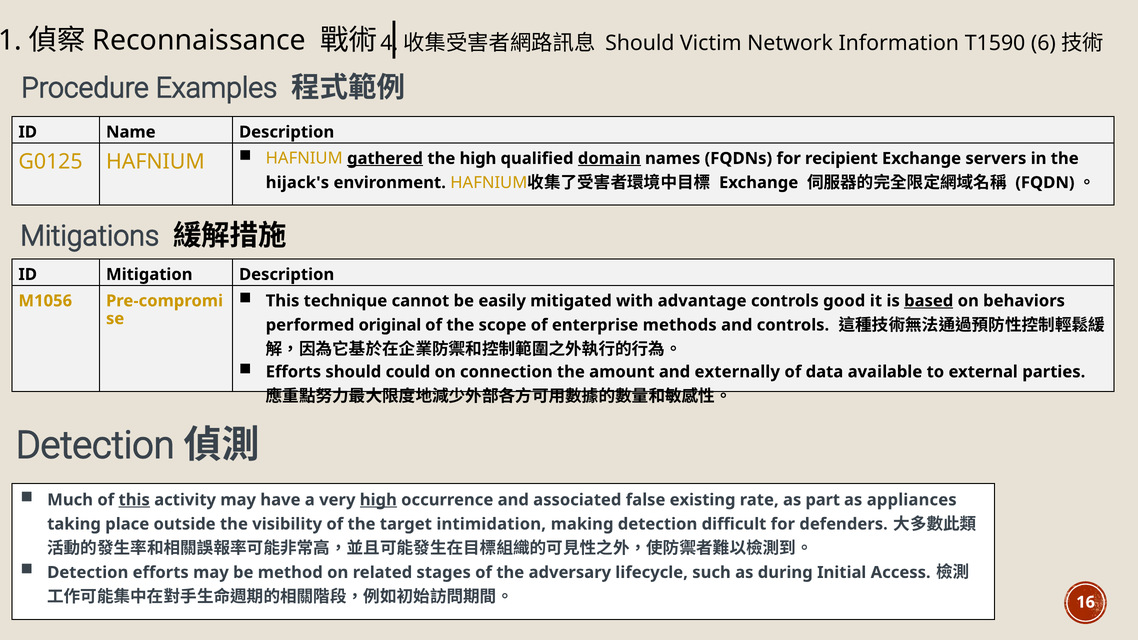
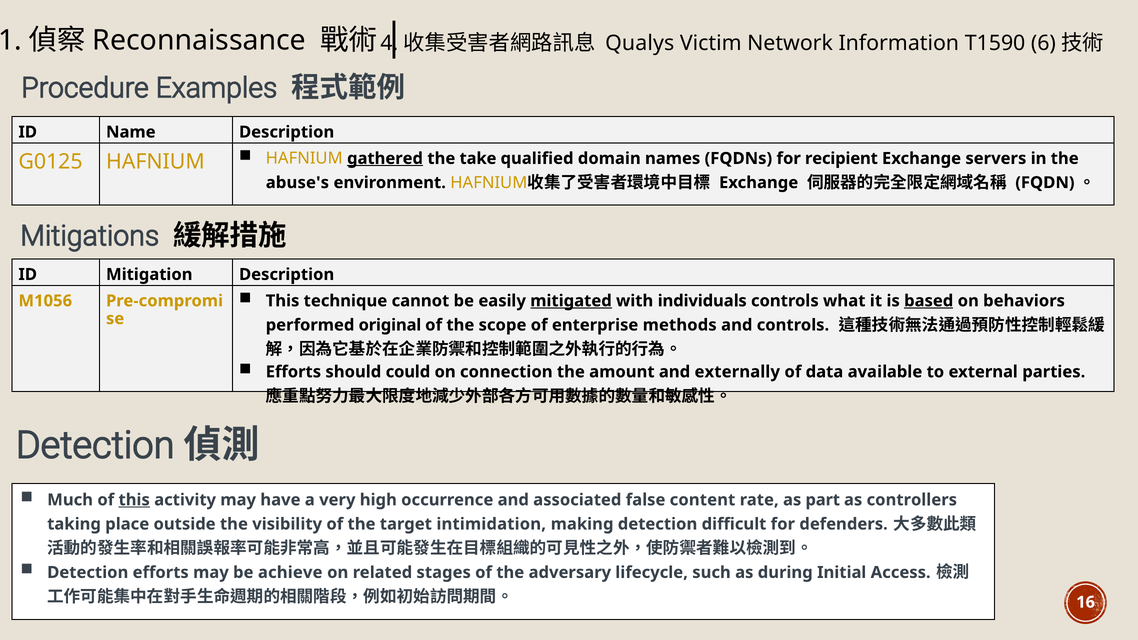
Should: Should -> Qualys (640, 43)
the high: high -> take (478, 158)
domain underline: present -> none (609, 158)
hijack's: hijack's -> abuse's (297, 183)
mitigated underline: none -> present (571, 301)
advantage: advantage -> individuals (702, 301)
good: good -> what (844, 301)
high underline: present -> none (378, 500)
existing: existing -> content (702, 500)
appliances: appliances -> controllers (912, 500)
method: method -> achieve (290, 573)
